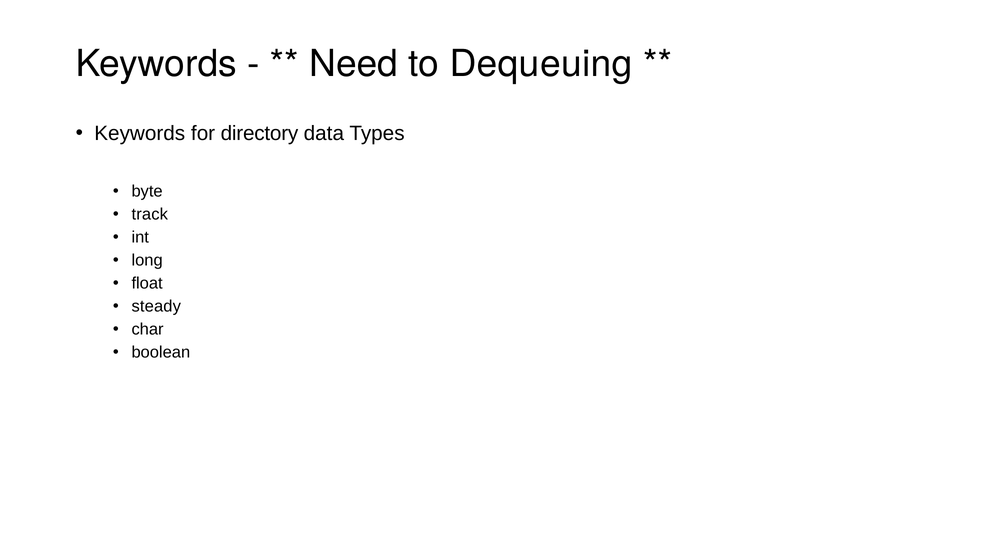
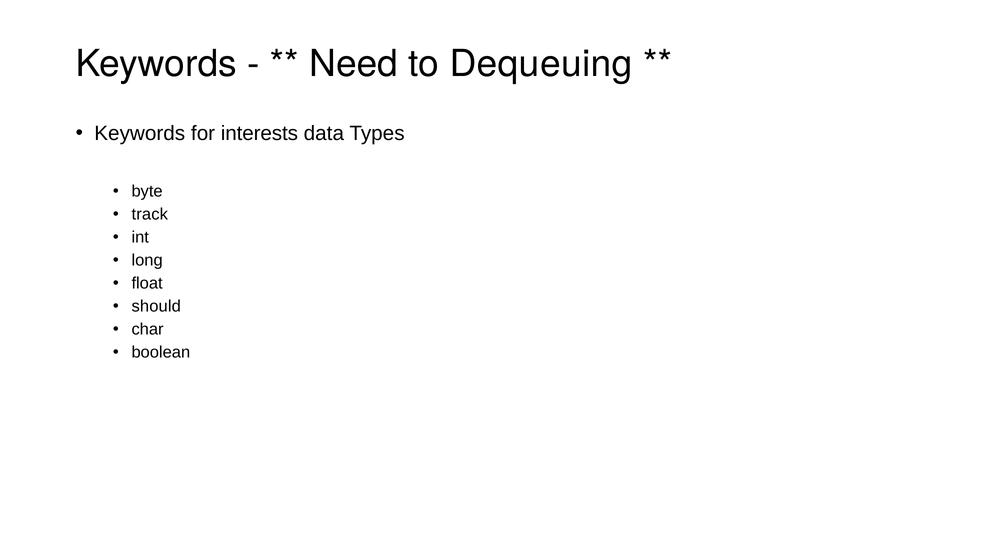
directory: directory -> interests (259, 133)
steady: steady -> should (156, 306)
